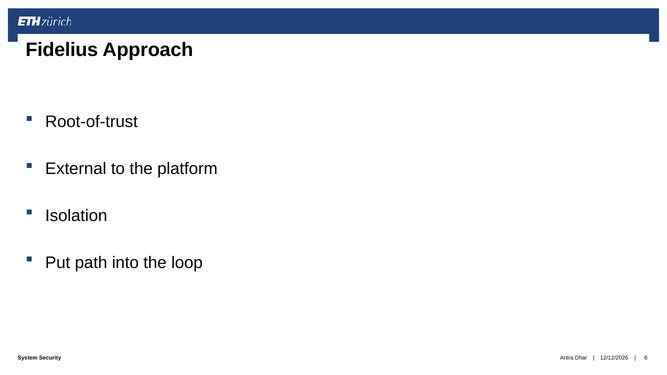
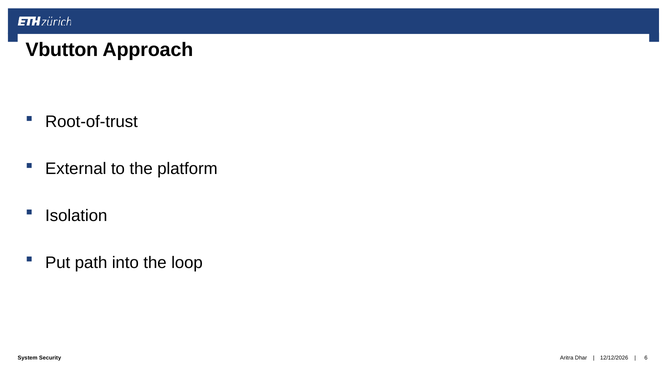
Fidelius: Fidelius -> Vbutton (62, 50)
